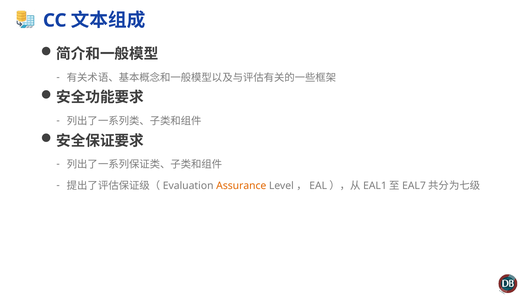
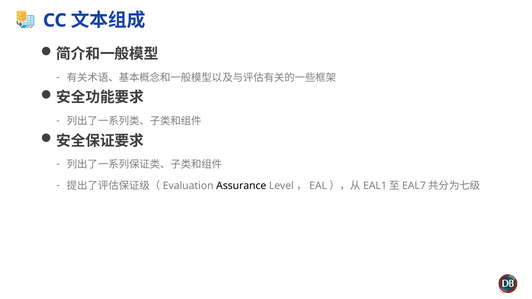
Assurance colour: orange -> black (241, 186)
